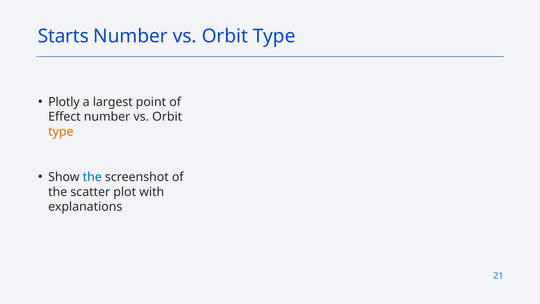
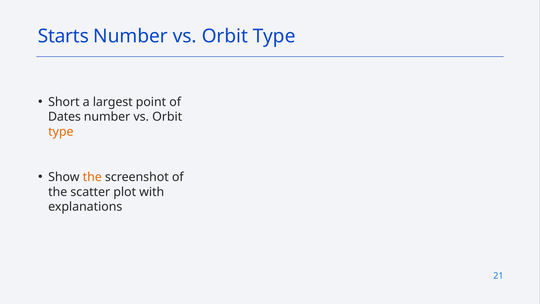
Plotly: Plotly -> Short (64, 102)
Effect: Effect -> Dates (64, 117)
the colour: blue -> orange (92, 177)
